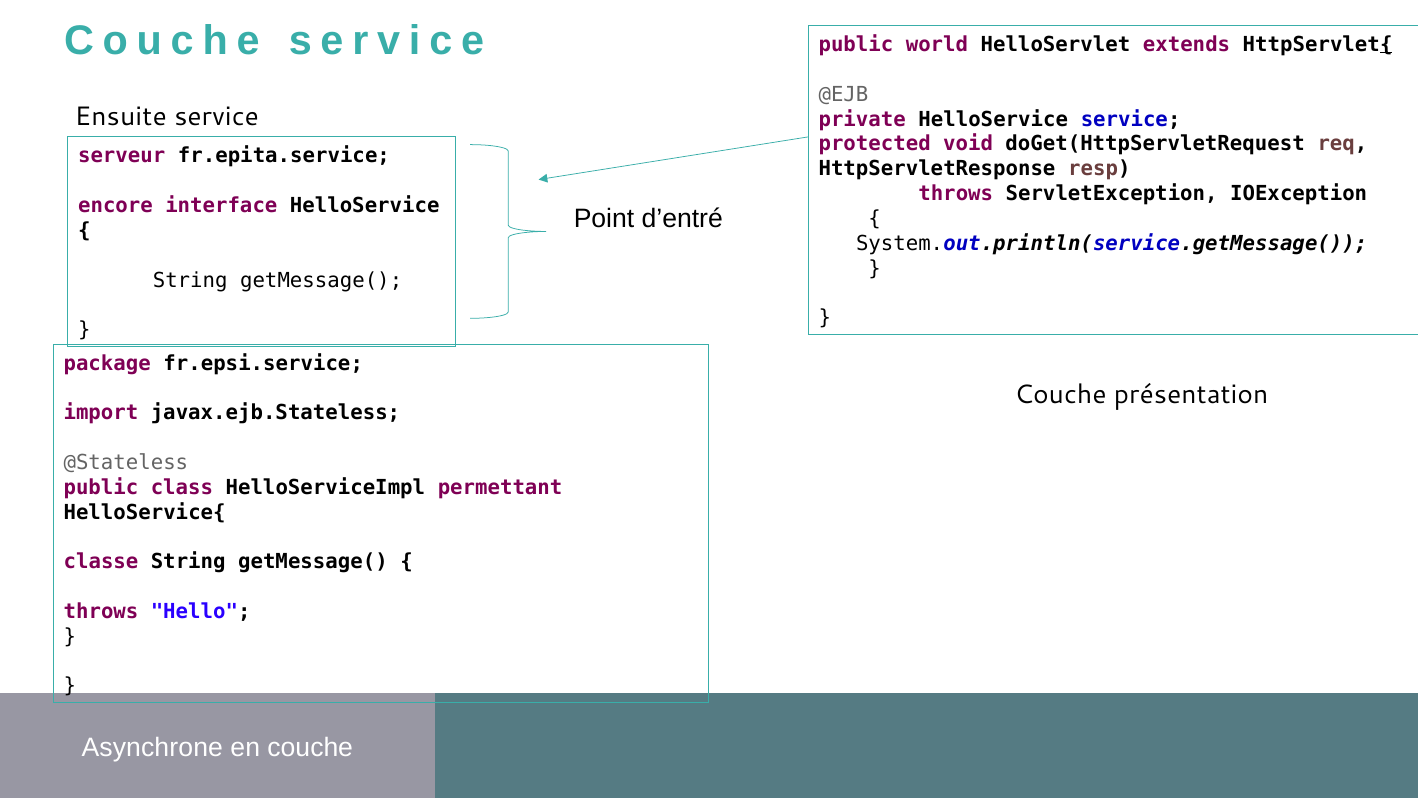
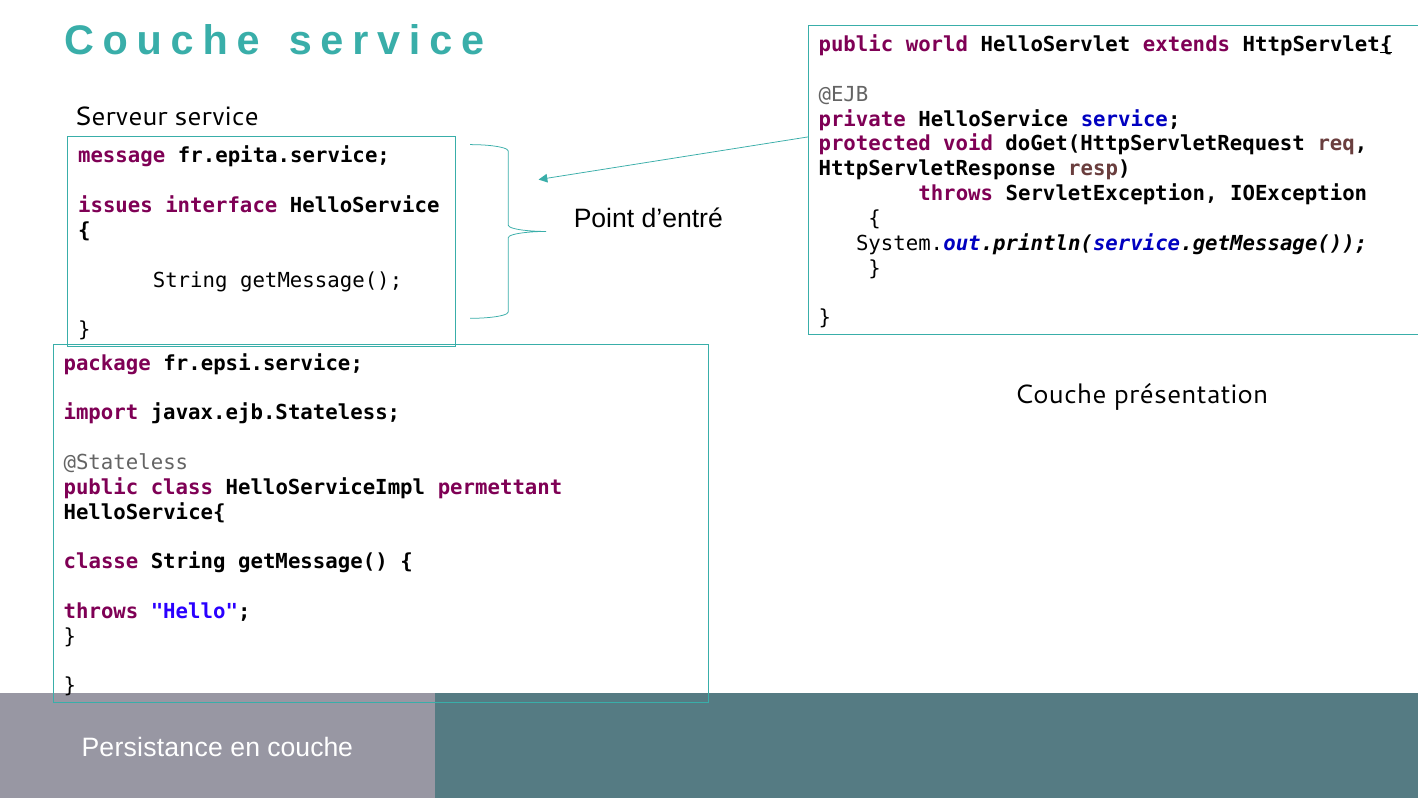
Ensuite: Ensuite -> Serveur (121, 117)
serveur: serveur -> message (122, 156)
encore: encore -> issues (115, 206)
Asynchrone: Asynchrone -> Persistance (152, 747)
